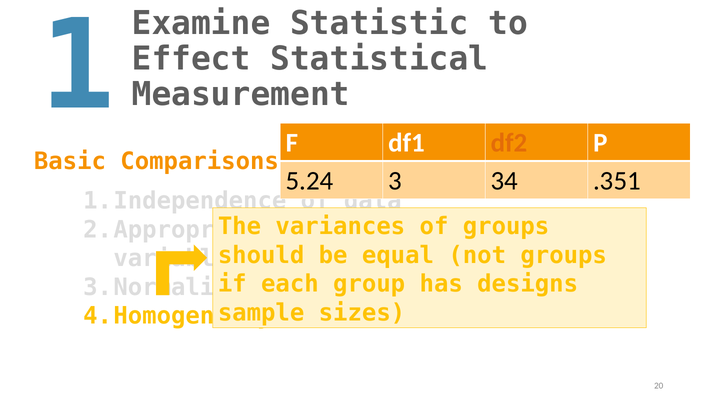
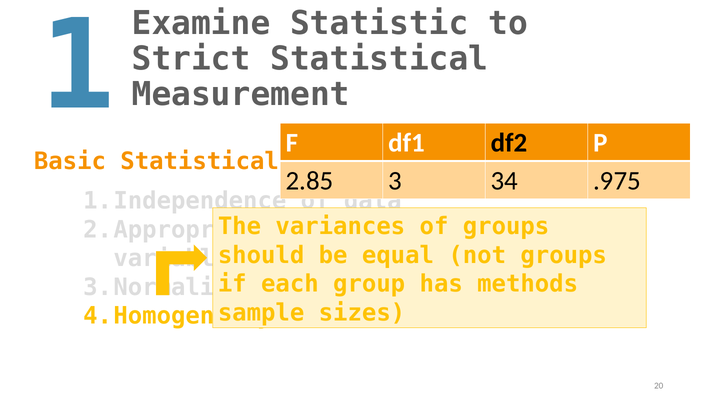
Effect: Effect -> Strict (191, 59)
df2 colour: orange -> black (509, 143)
Basic Comparisons: Comparisons -> Statistical (200, 161)
5.24: 5.24 -> 2.85 (310, 181)
.351: .351 -> .975 (617, 181)
designs: designs -> methods (528, 284)
